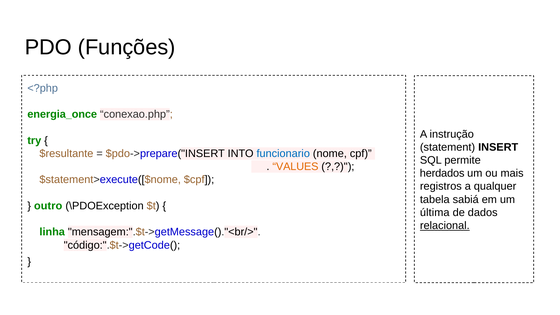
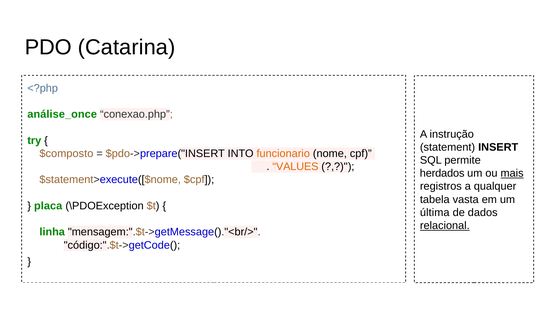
Funções: Funções -> Catarina (127, 47)
energia_once: energia_once -> análise_once (62, 114)
$resultante: $resultante -> $composto (66, 154)
funcionario colour: blue -> orange (283, 154)
mais underline: none -> present (512, 173)
sabiá: sabiá -> vasta (466, 199)
outro: outro -> placa (48, 206)
